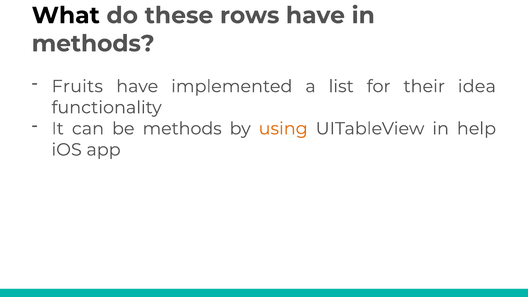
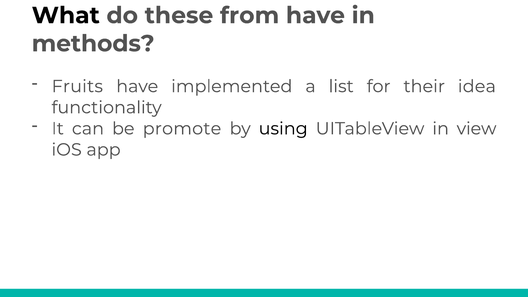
rows: rows -> from (250, 15)
be methods: methods -> promote (182, 129)
using colour: orange -> black (283, 129)
help: help -> view (477, 129)
